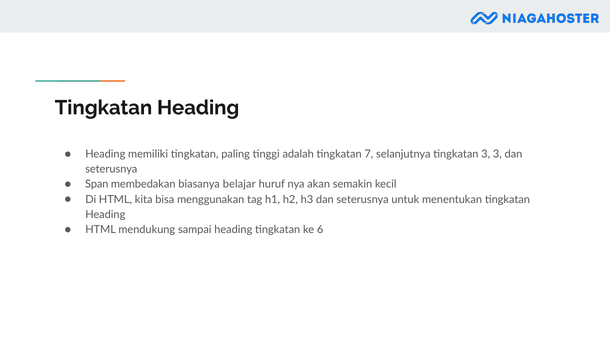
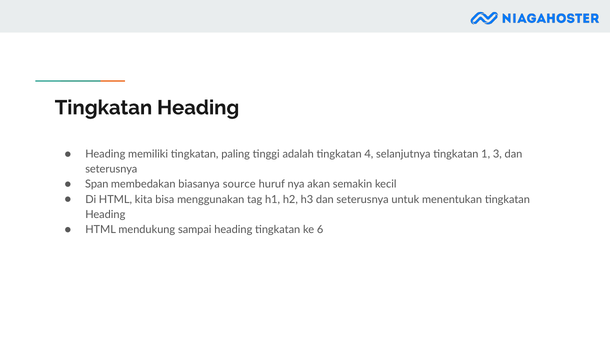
7: 7 -> 4 (369, 154)
tingkatan 3: 3 -> 1 (486, 154)
belajar: belajar -> source (239, 184)
